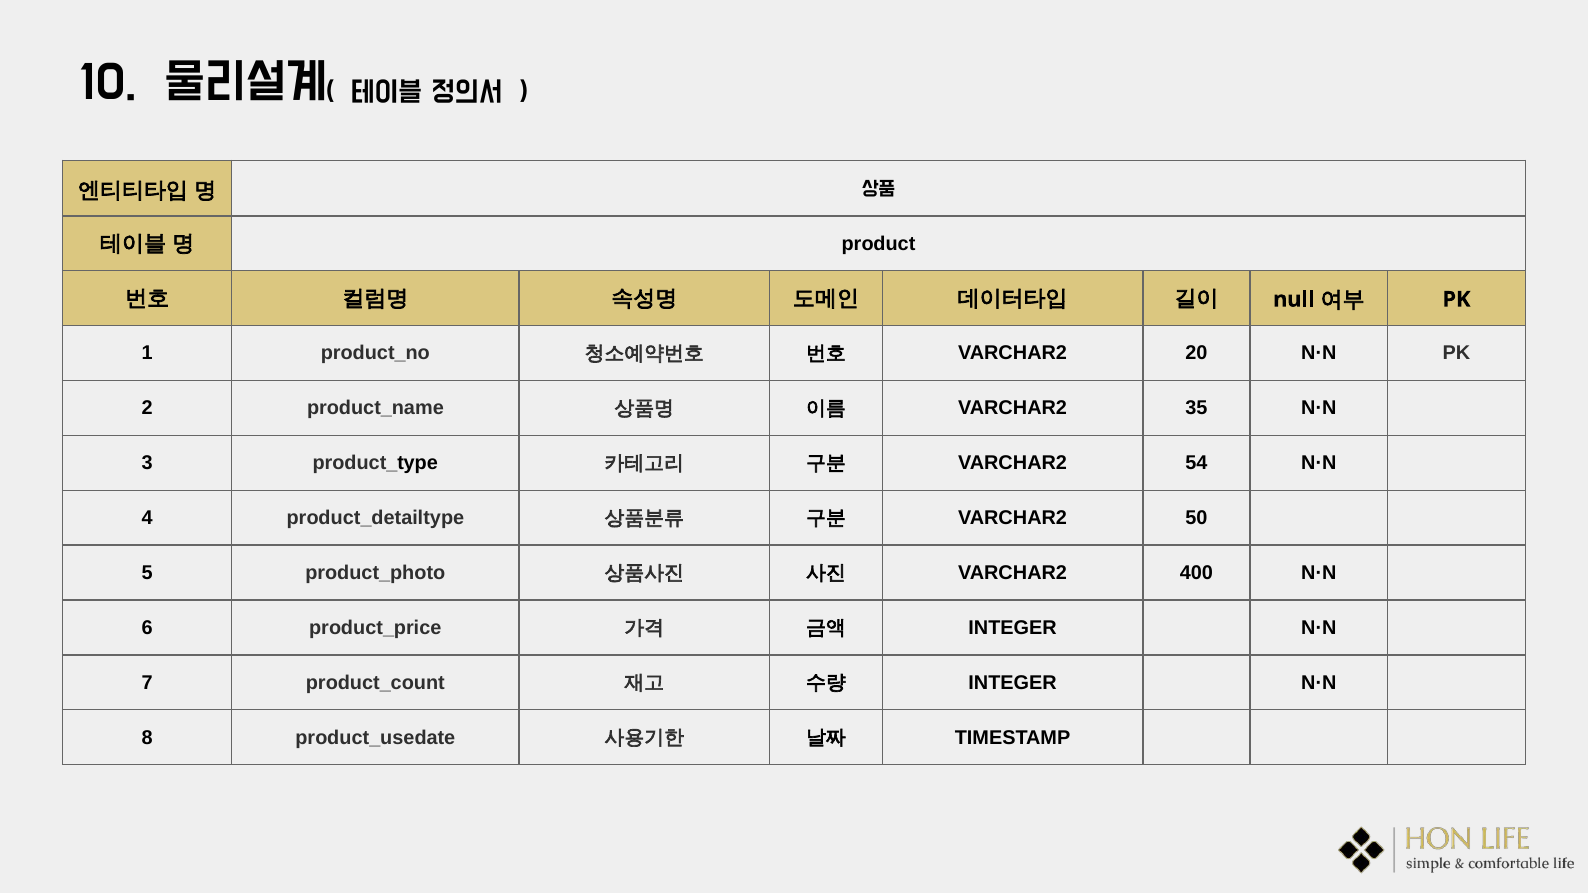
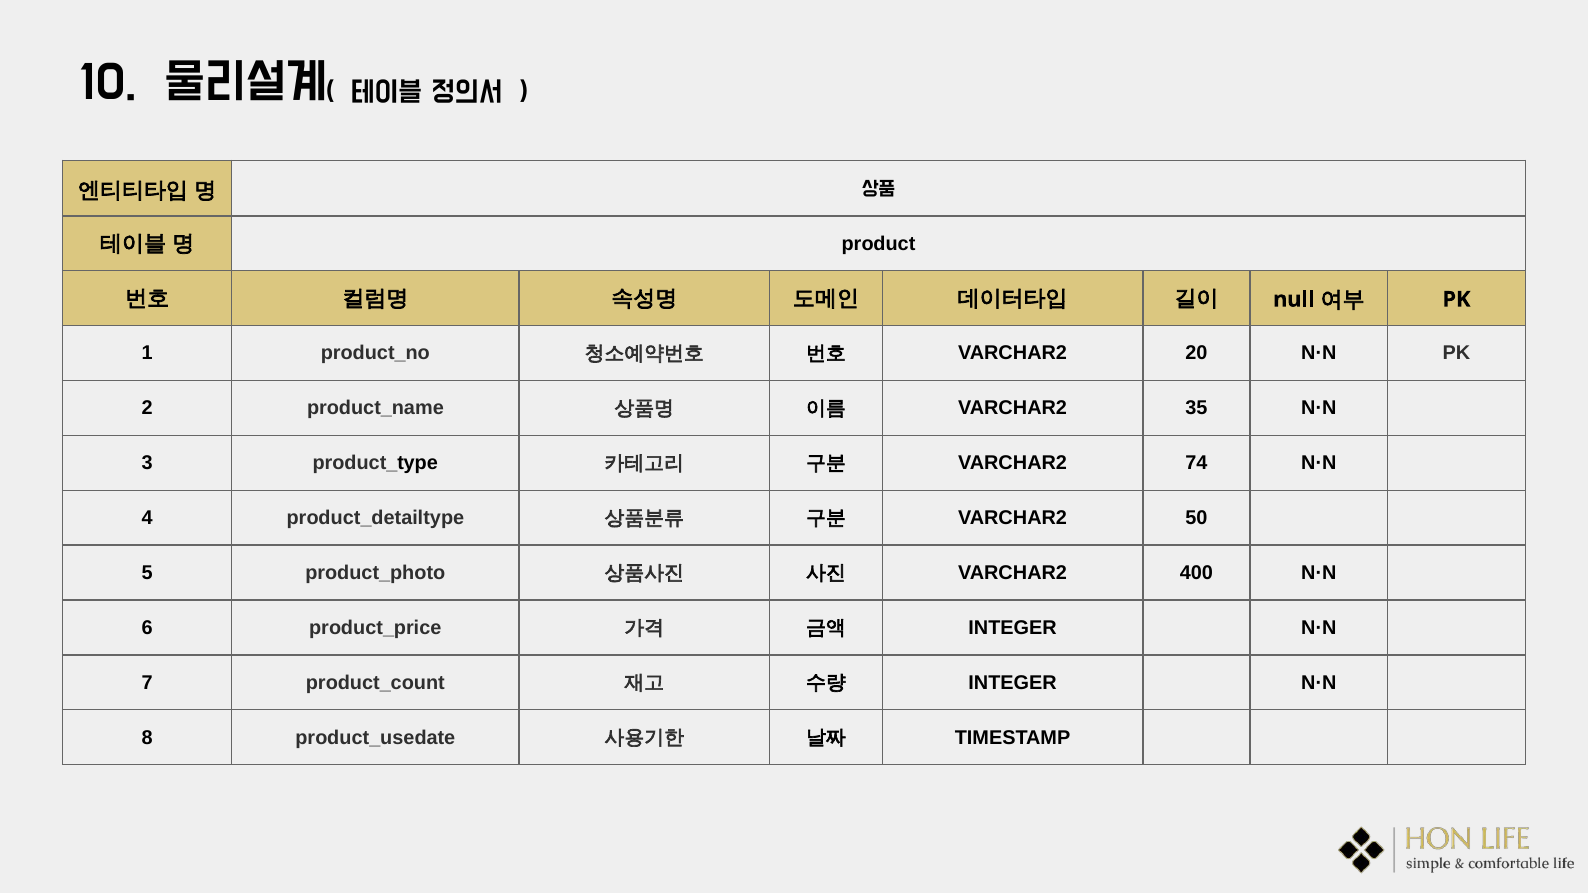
54: 54 -> 74 (1196, 463)
